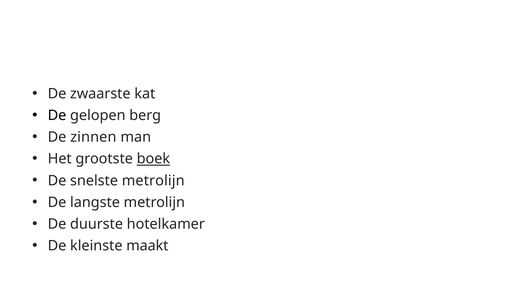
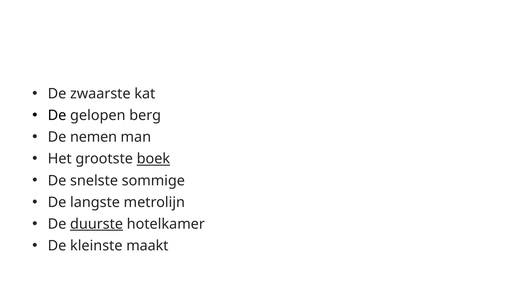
zinnen: zinnen -> nemen (94, 137)
snelste metrolijn: metrolijn -> sommige (153, 180)
duurste underline: none -> present (97, 224)
